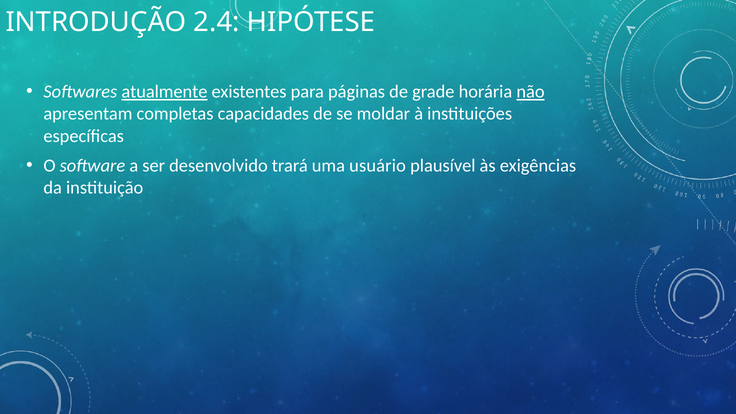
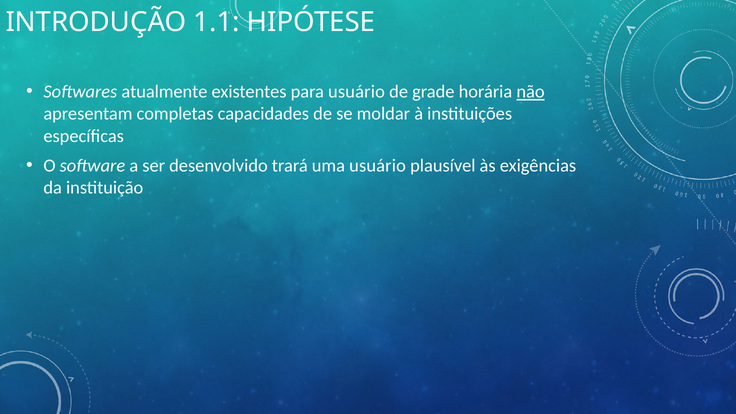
2.4: 2.4 -> 1.1 (217, 22)
atualmente underline: present -> none (164, 92)
para páginas: páginas -> usuário (356, 92)
